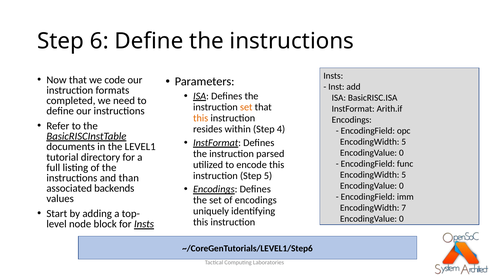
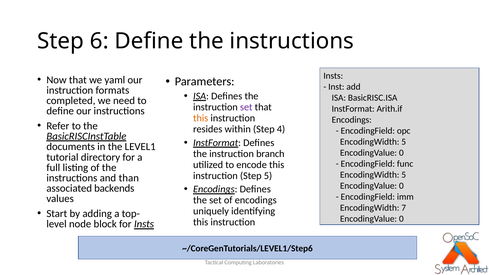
code: code -> yaml (115, 80)
set colour: orange -> purple (246, 107)
parsed: parsed -> branch (270, 154)
